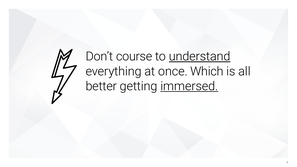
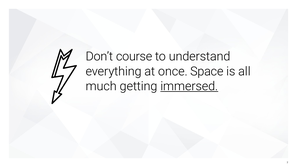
understand underline: present -> none (200, 57)
Which: Which -> Space (207, 71)
better: better -> much (101, 86)
